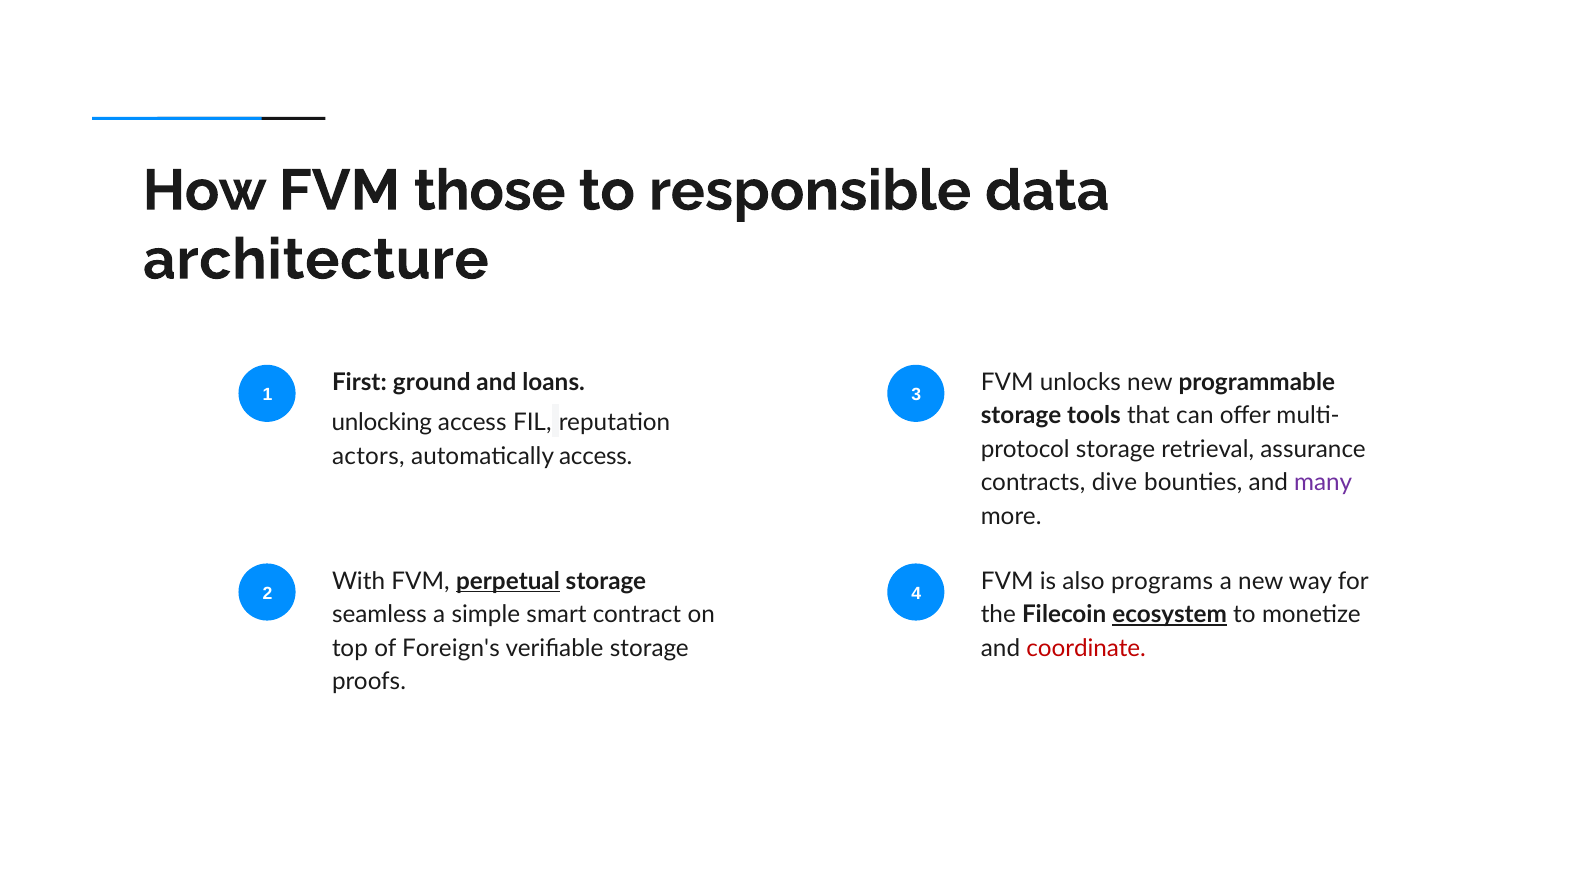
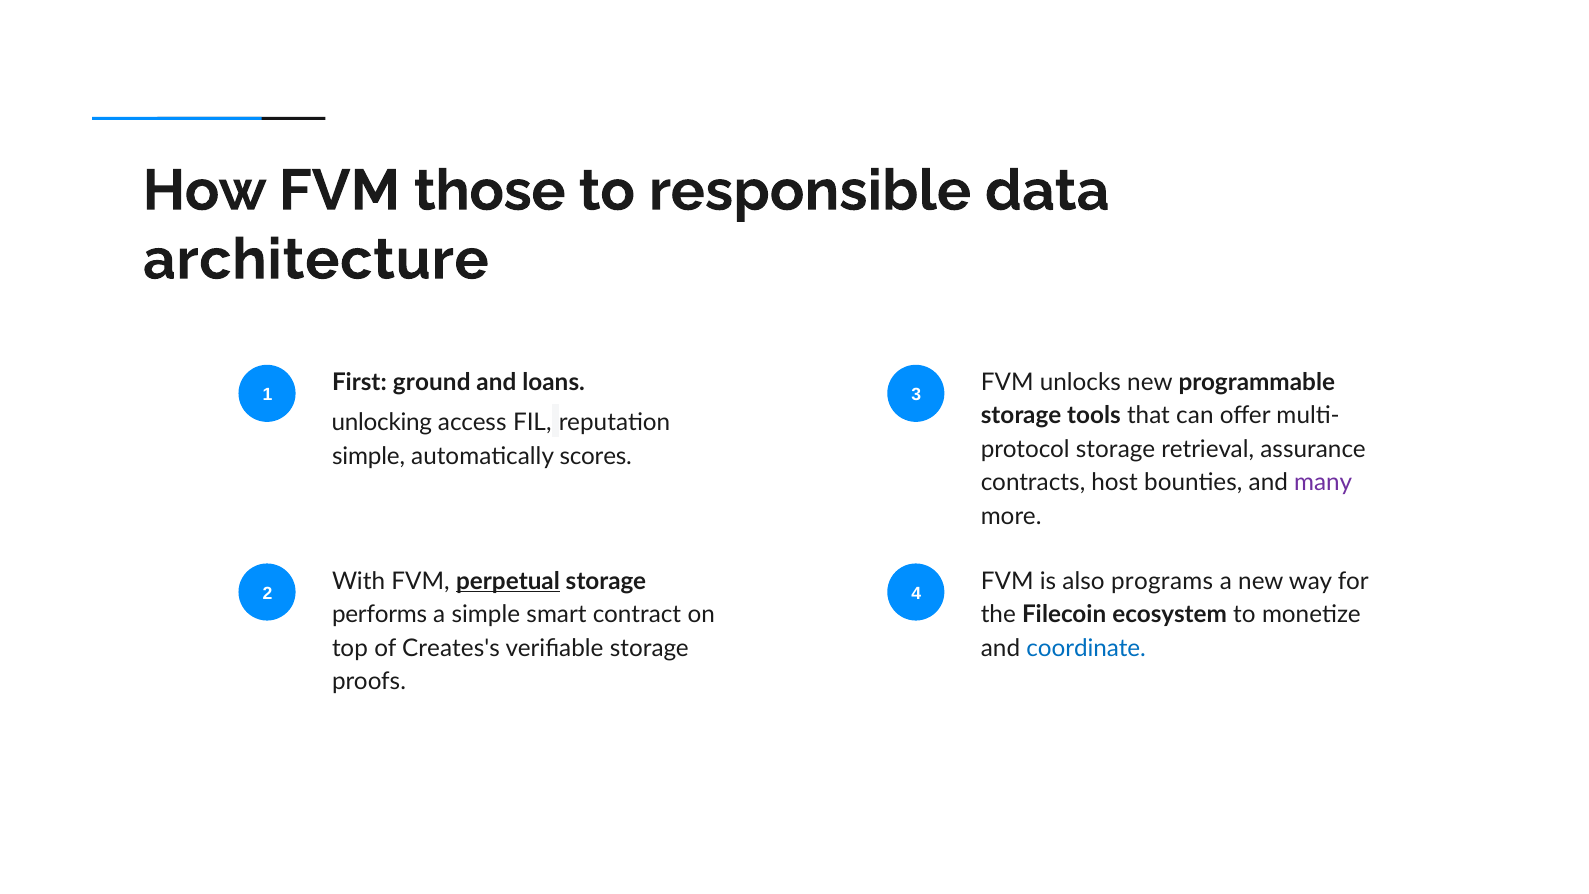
actors: actors -> simple (369, 457)
automatically access: access -> scores (596, 457)
dive: dive -> host (1115, 483)
seamless: seamless -> performs (380, 614)
ecosystem underline: present -> none (1170, 614)
Foreign's: Foreign's -> Creates's (451, 648)
coordinate colour: red -> blue (1086, 648)
